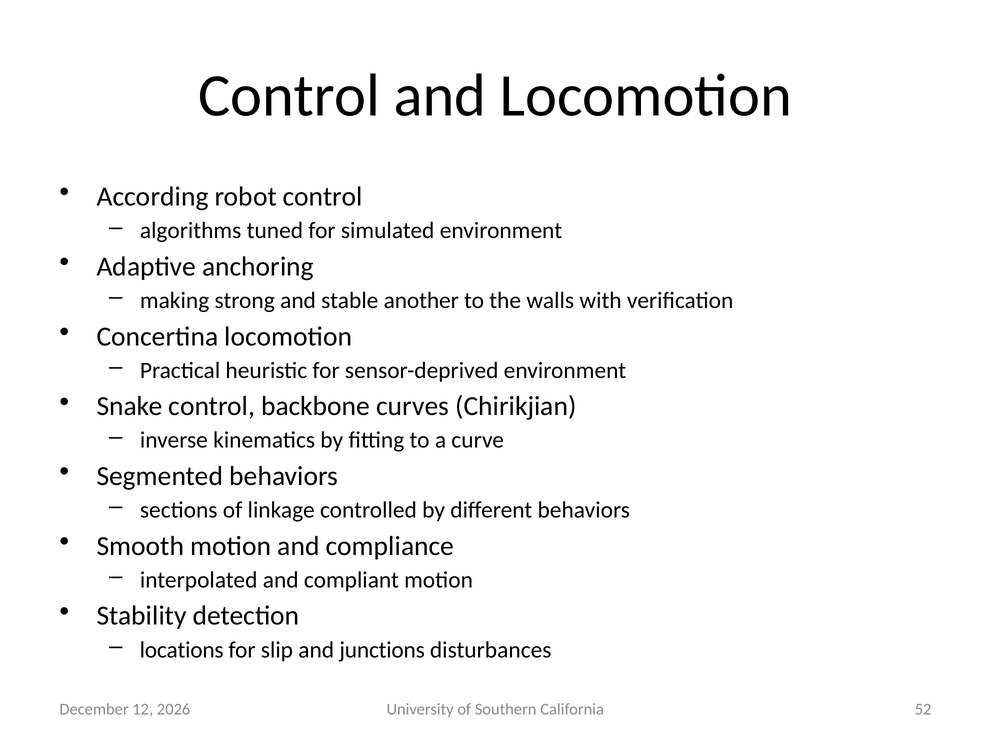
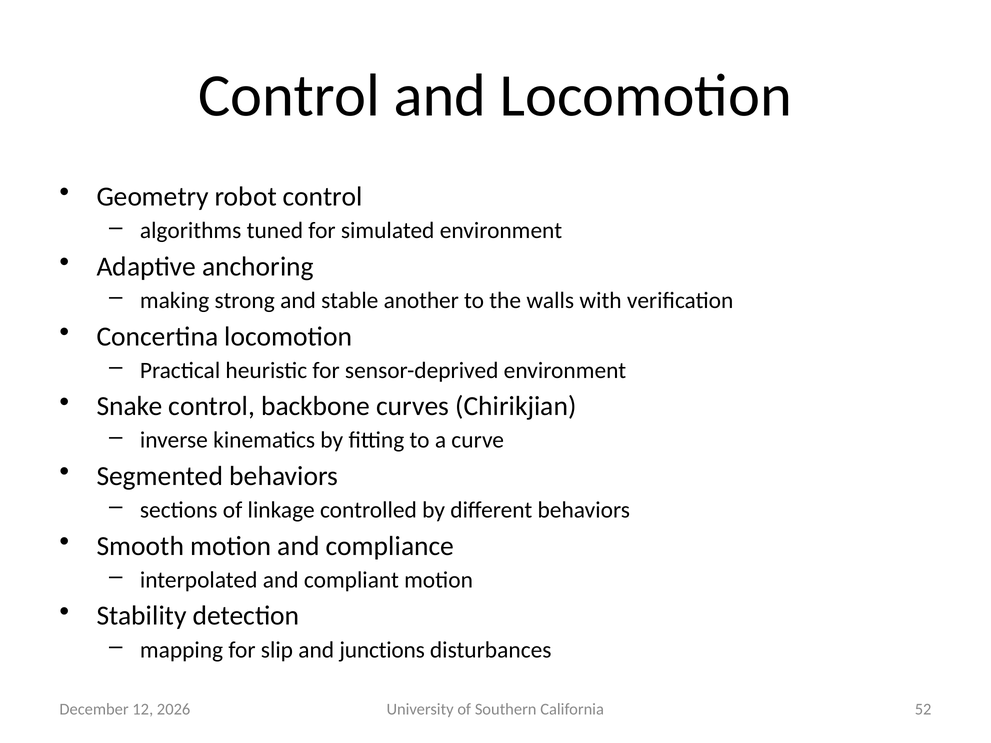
According: According -> Geometry (153, 197)
locations: locations -> mapping (182, 650)
